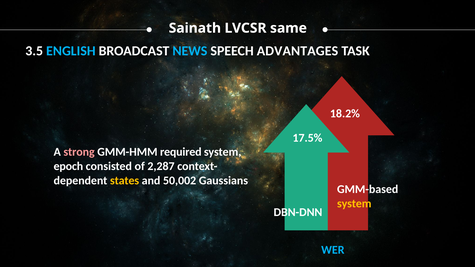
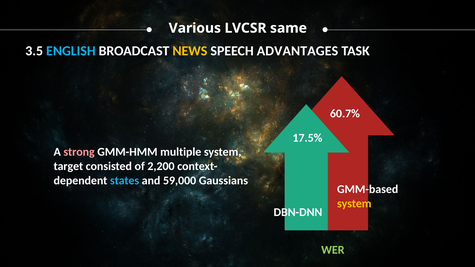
Sainath: Sainath -> Various (195, 28)
NEWS colour: light blue -> yellow (190, 51)
18.2%: 18.2% -> 60.7% (345, 114)
required: required -> multiple (181, 152)
epoch: epoch -> target (68, 166)
2,287: 2,287 -> 2,200 (161, 166)
states colour: yellow -> light blue (125, 181)
50,002: 50,002 -> 59,000 (180, 181)
WER colour: light blue -> light green (333, 250)
